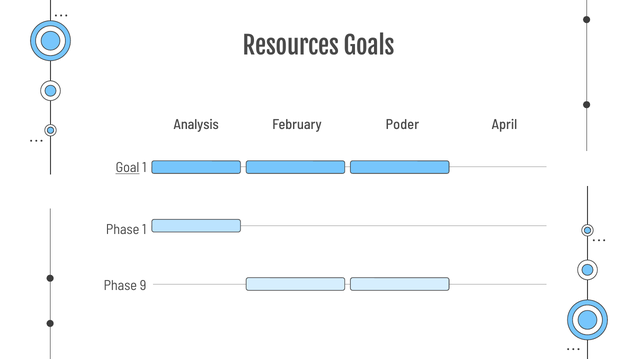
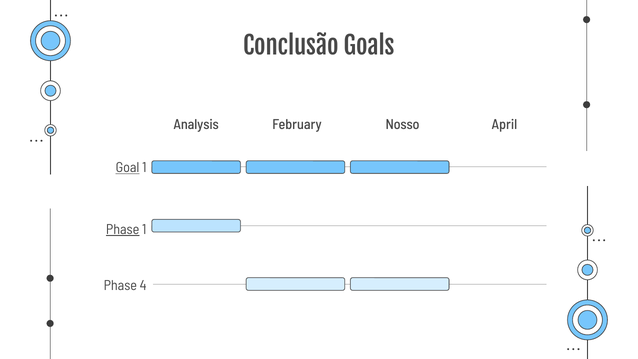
Resources: Resources -> Conclusão (291, 47)
Poder: Poder -> Nosso (403, 124)
Phase underline: none -> present (123, 229)
9: 9 -> 4 (143, 285)
